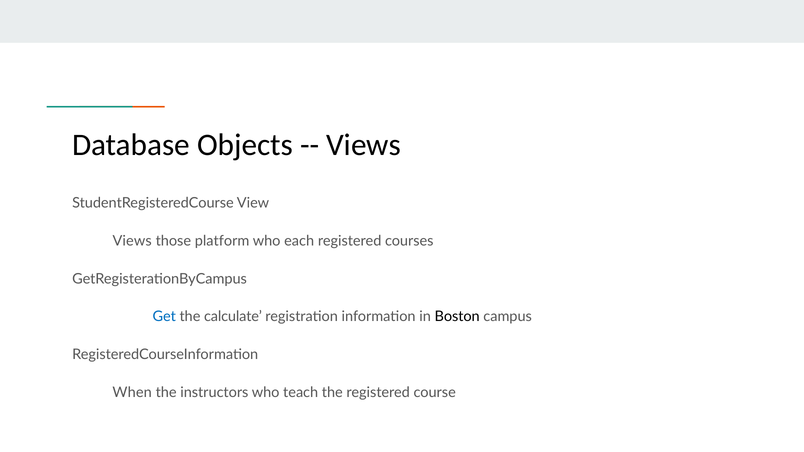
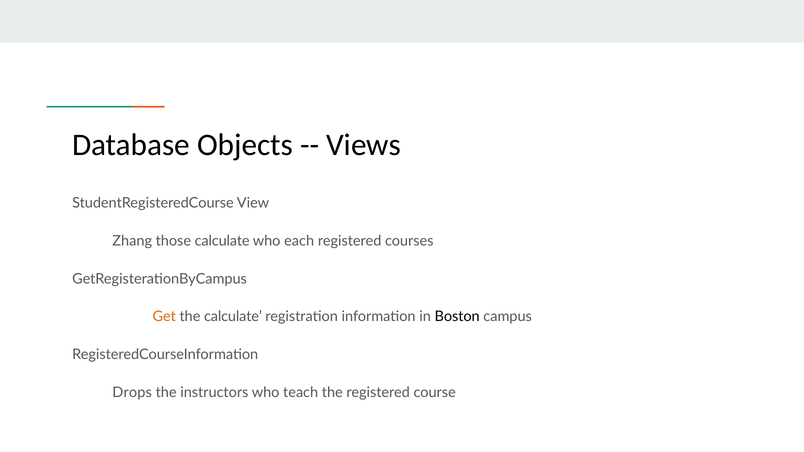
Views: Views -> Zhang (132, 241)
those platform: platform -> calculate (222, 241)
Get colour: blue -> orange (164, 317)
When: When -> Drops (132, 393)
